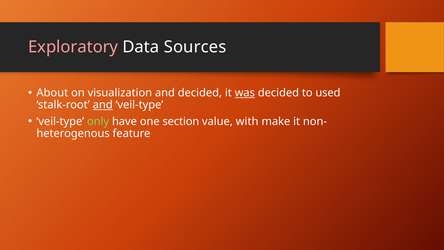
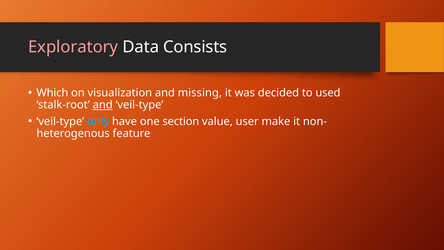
Sources: Sources -> Consists (195, 47)
About: About -> Which (52, 93)
and decided: decided -> missing (200, 93)
was underline: present -> none (245, 93)
only colour: light green -> light blue (98, 121)
with: with -> user (247, 121)
